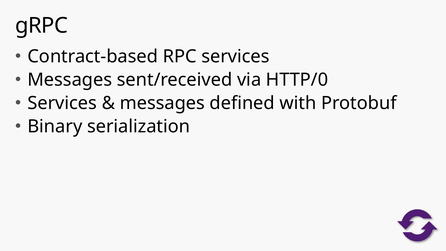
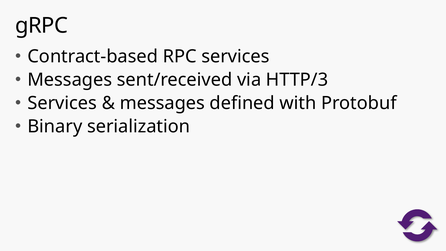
HTTP/0: HTTP/0 -> HTTP/3 (297, 80)
